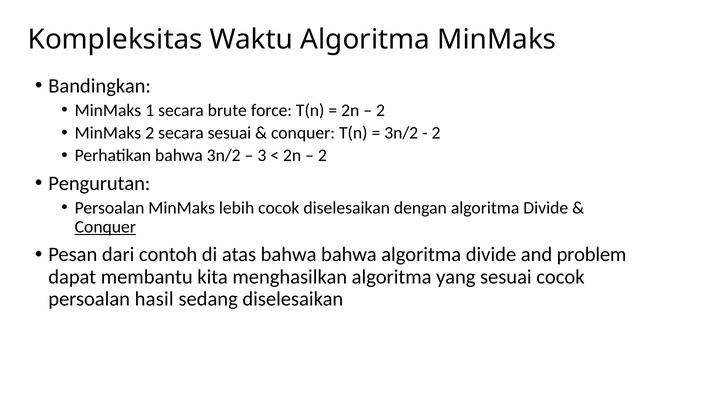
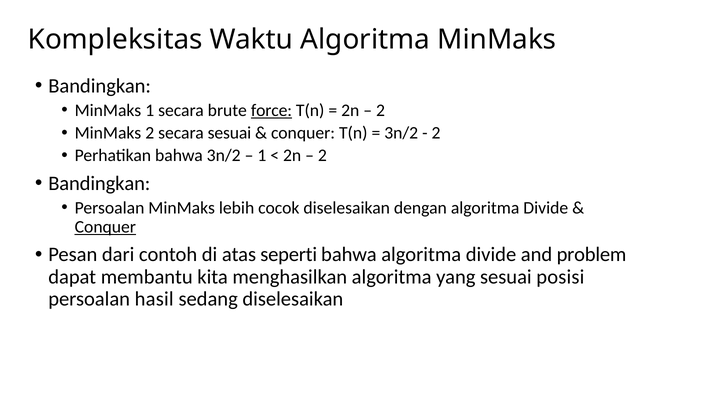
force underline: none -> present (271, 110)
3: 3 -> 1 (262, 156)
Pengurutan: Pengurutan -> Bandingkan (99, 184)
atas bahwa: bahwa -> seperti (289, 255)
sesuai cocok: cocok -> posisi (560, 277)
